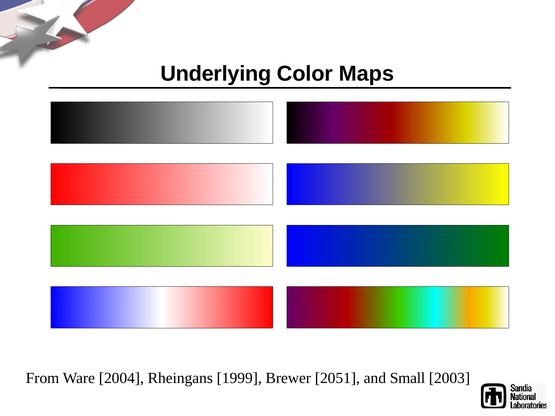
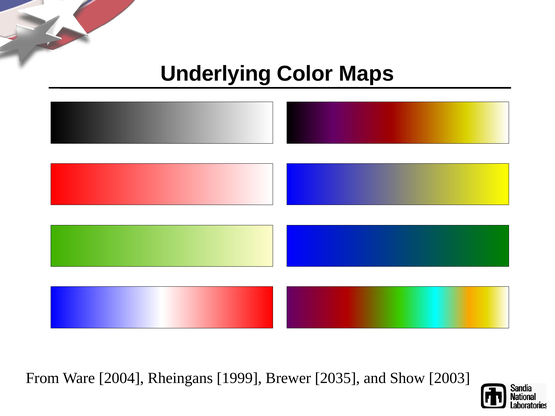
2051: 2051 -> 2035 (337, 378)
Small: Small -> Show (407, 378)
